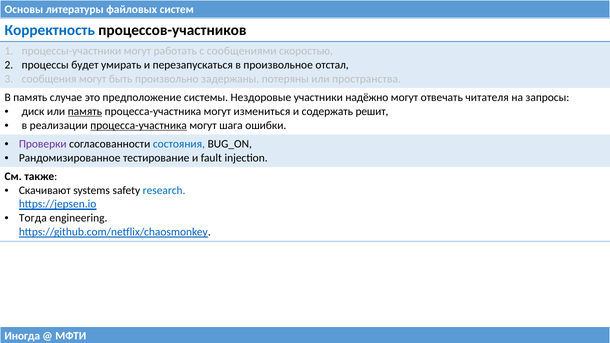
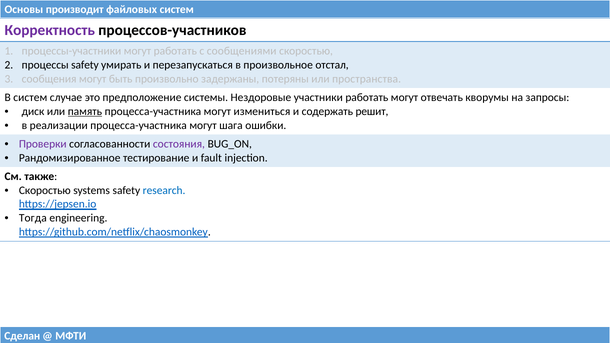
литературы: литературы -> производит (75, 9)
Корректность colour: blue -> purple (50, 30)
процессы будет: будет -> safety (85, 65)
В память: память -> систем (30, 97)
участники надёжно: надёжно -> работать (367, 97)
читателя: читателя -> кворумы (487, 97)
процесса-участника underline: present -> none (139, 125)
состояния colour: blue -> purple (179, 144)
Скачивают: Скачивают -> Скоростью (45, 190)
Иногда: Иногда -> Сделан (22, 336)
